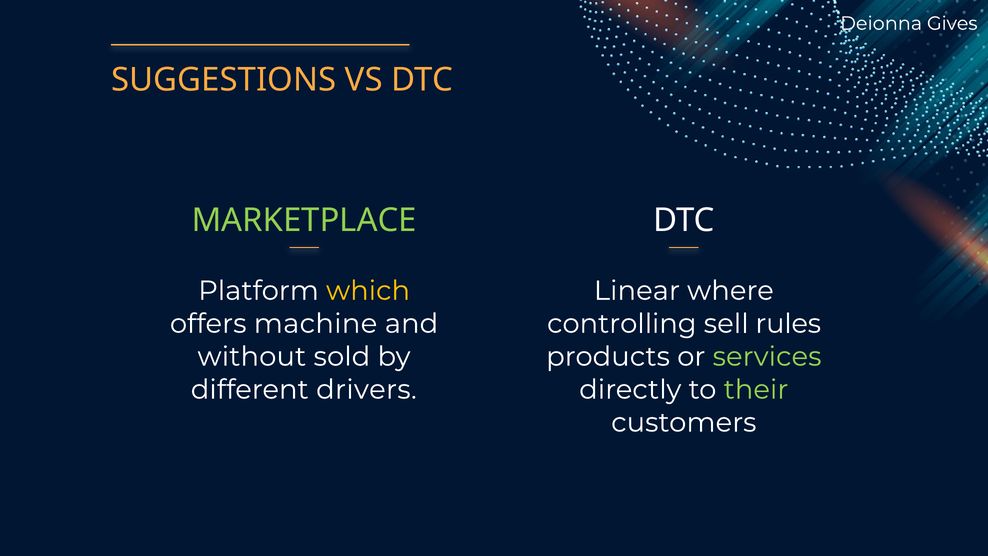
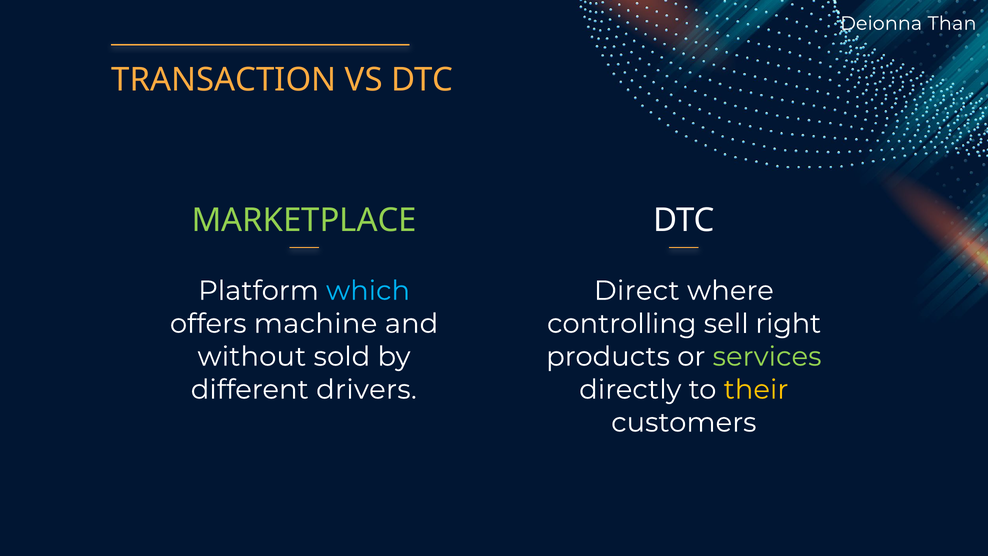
Gives: Gives -> Than (952, 23)
SUGGESTIONS: SUGGESTIONS -> TRANSACTION (224, 80)
which colour: yellow -> light blue (368, 291)
Linear: Linear -> Direct (637, 291)
rules: rules -> right (788, 324)
their colour: light green -> yellow (756, 389)
